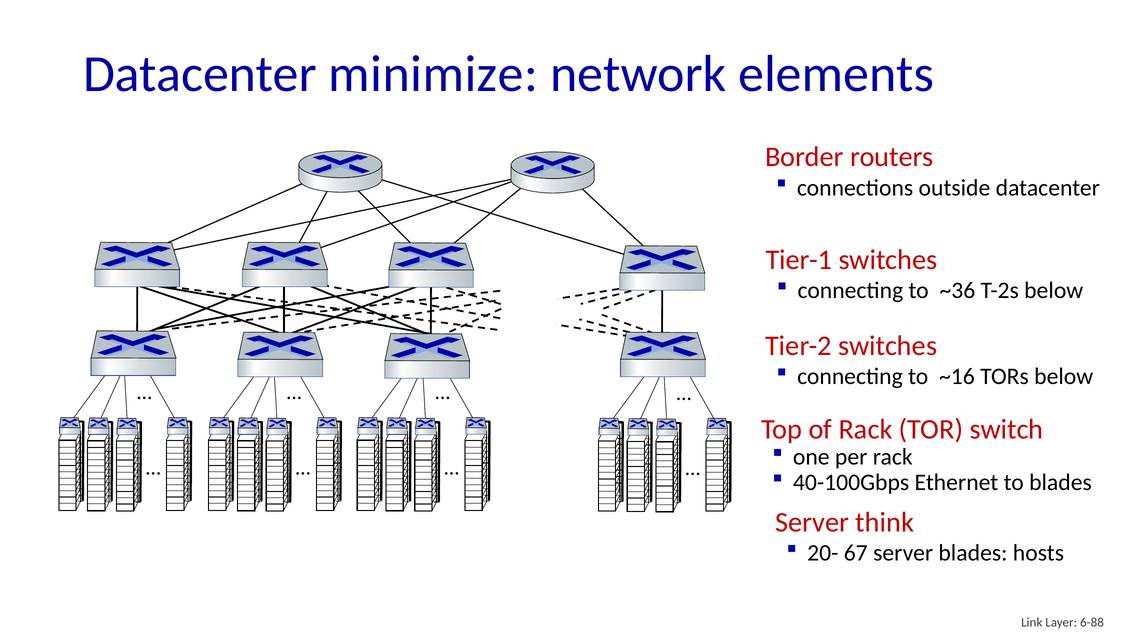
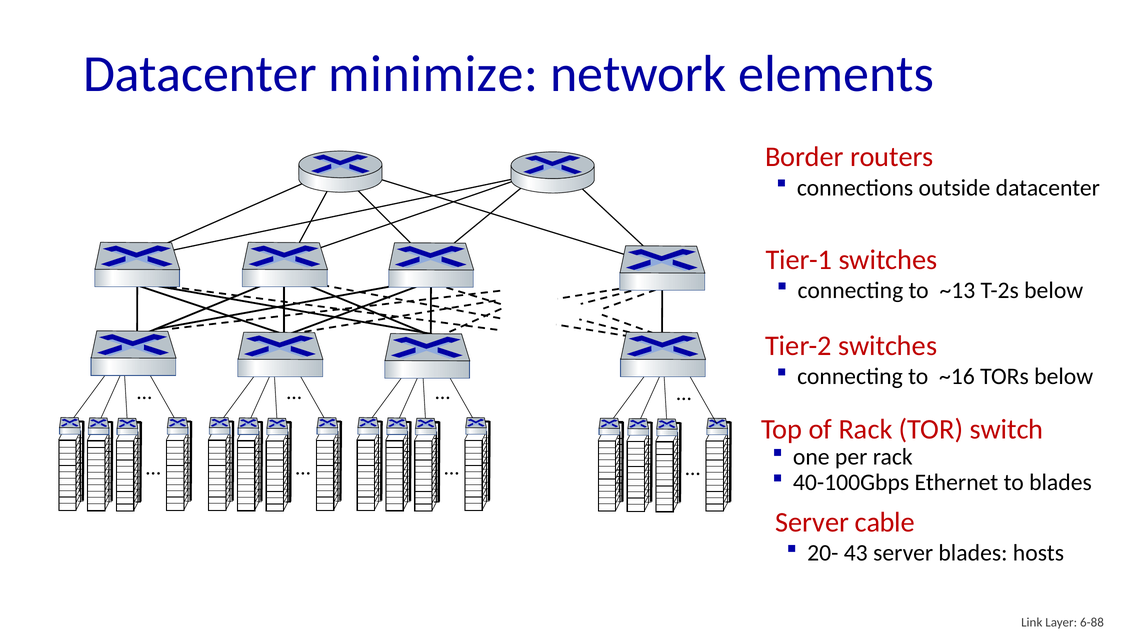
~36: ~36 -> ~13 (957, 290)
think: think -> cable (885, 522)
67: 67 -> 43 (856, 553)
